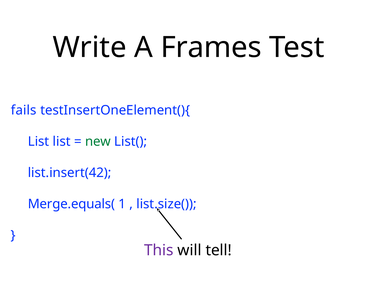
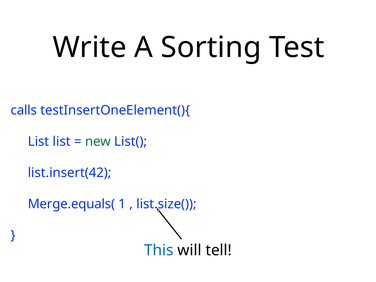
Frames: Frames -> Sorting (211, 47)
fails: fails -> calls (24, 110)
This colour: purple -> blue (159, 250)
